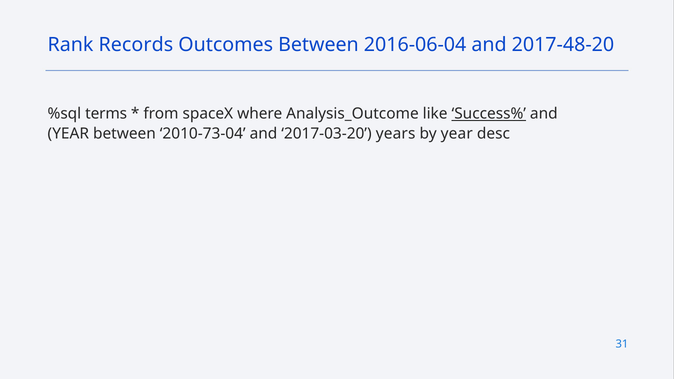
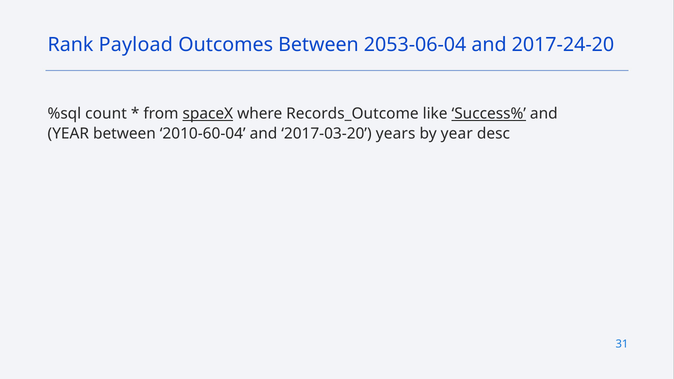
Records: Records -> Payload (136, 45)
2016-06-04: 2016-06-04 -> 2053-06-04 (415, 45)
2017-48-20: 2017-48-20 -> 2017-24-20 (563, 45)
terms: terms -> count (106, 114)
spaceX underline: none -> present (208, 114)
Analysis_Outcome: Analysis_Outcome -> Records_Outcome (352, 114)
2010-73-04: 2010-73-04 -> 2010-60-04 (203, 134)
